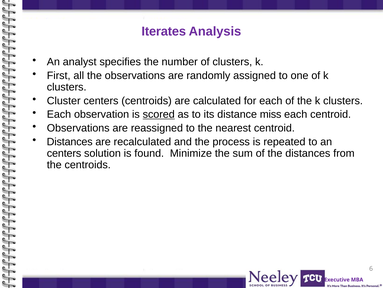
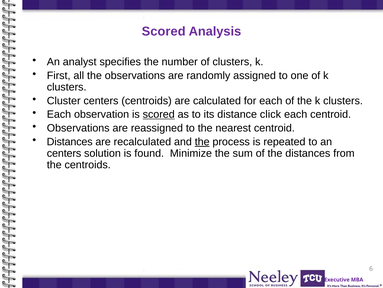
Iterates: Iterates -> Scored (164, 31)
miss: miss -> click (270, 114)
the underline: none -> present (202, 141)
